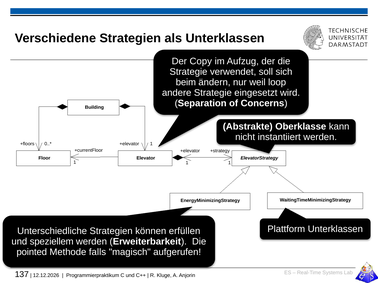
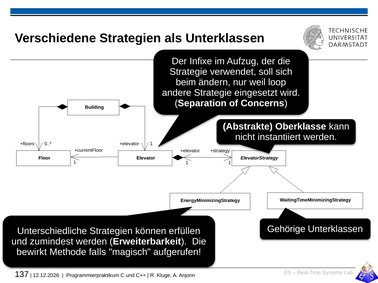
Copy: Copy -> Infixe (201, 61)
Plattform: Plattform -> Gehörige (286, 229)
speziellem: speziellem -> zumindest (52, 242)
pointed: pointed -> bewirkt (32, 252)
